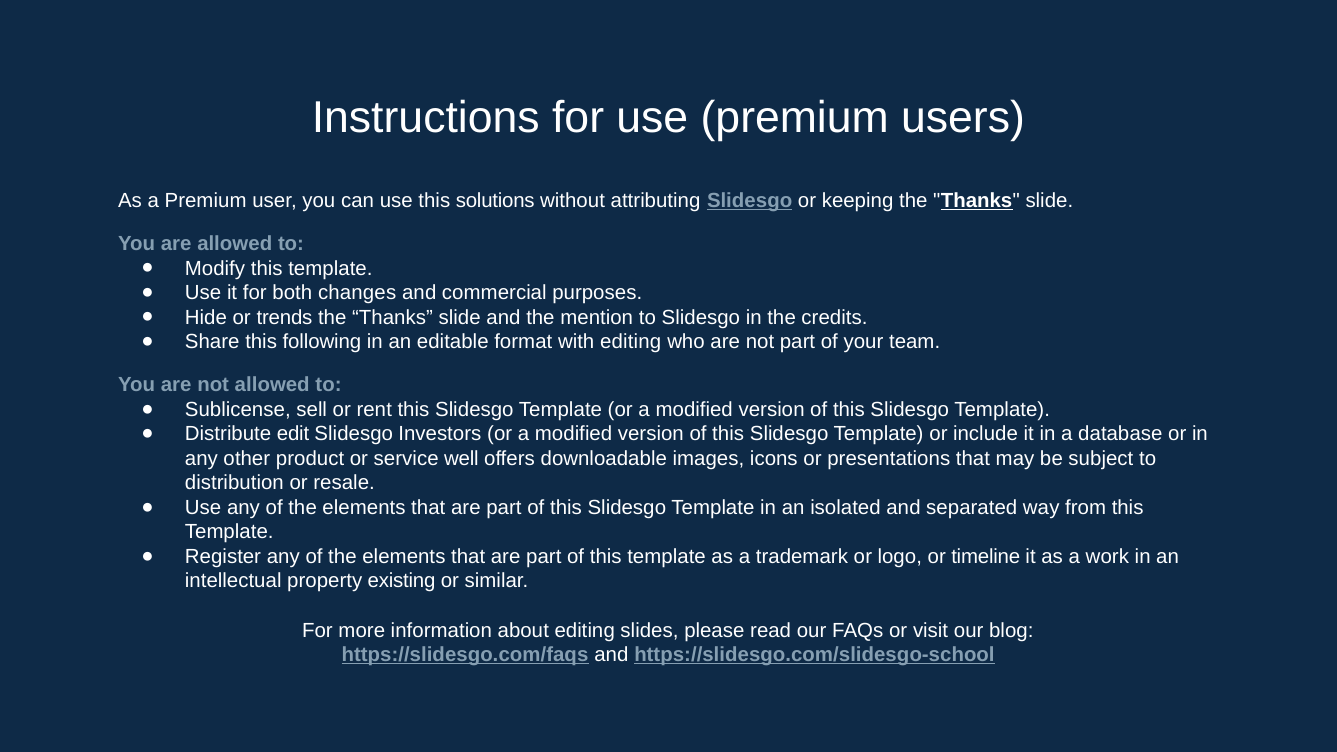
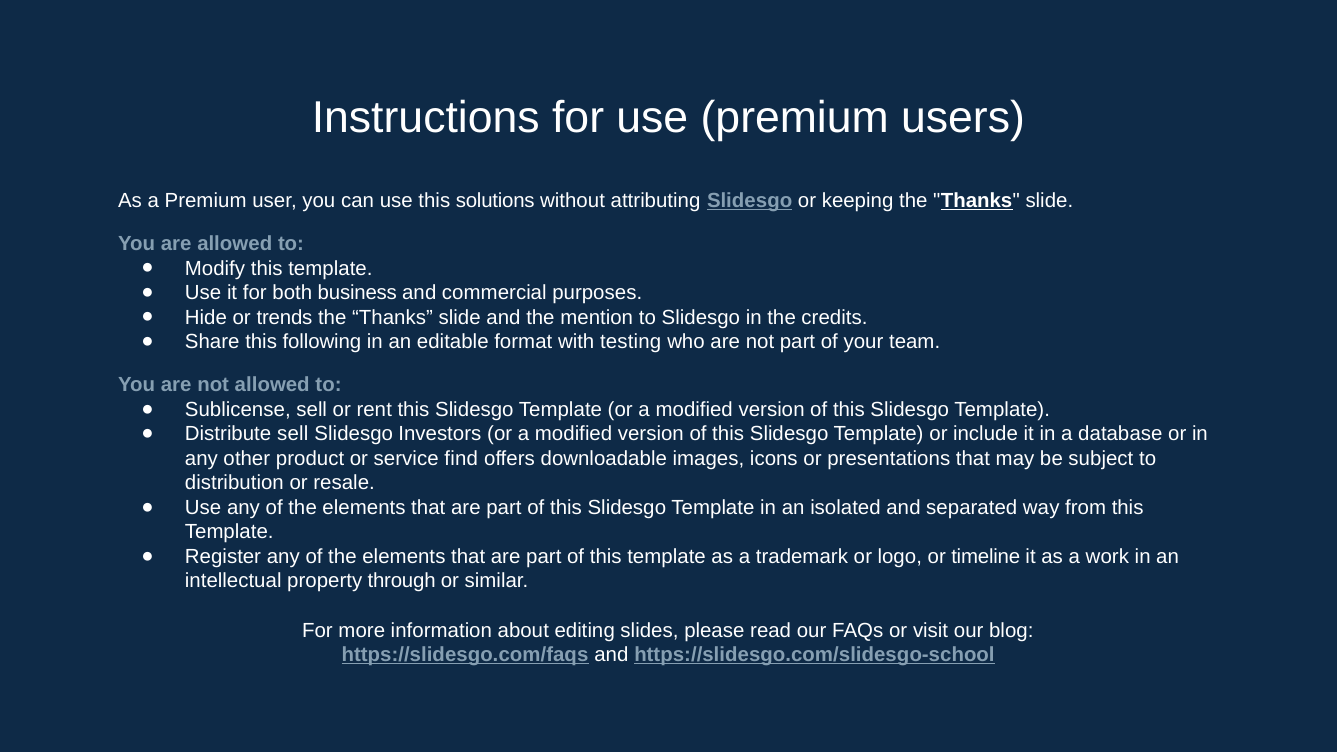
changes: changes -> business (357, 293)
with editing: editing -> testing (631, 342)
Distribute edit: edit -> sell (293, 434)
well: well -> find (461, 459)
existing: existing -> through (402, 581)
